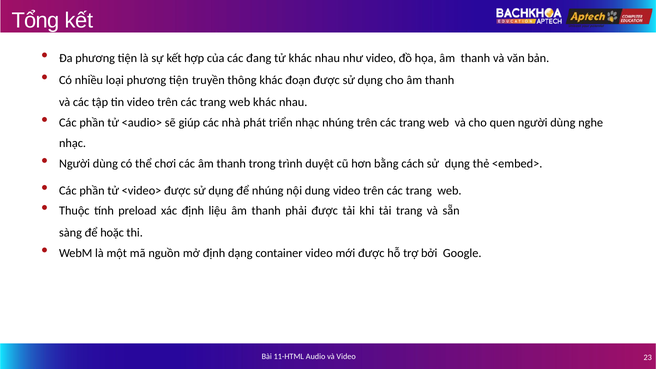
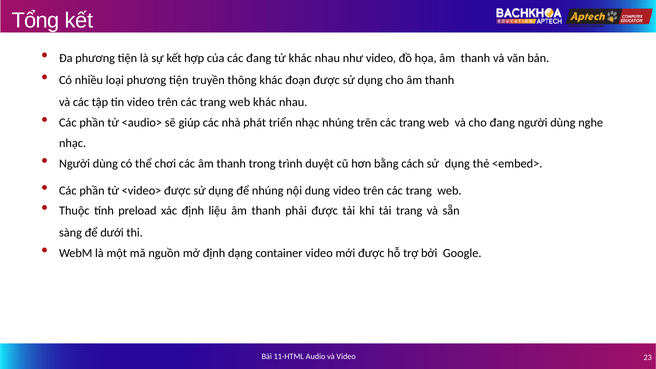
cho quen: quen -> đang (502, 123)
hoặc: hoặc -> dưới (112, 233)
